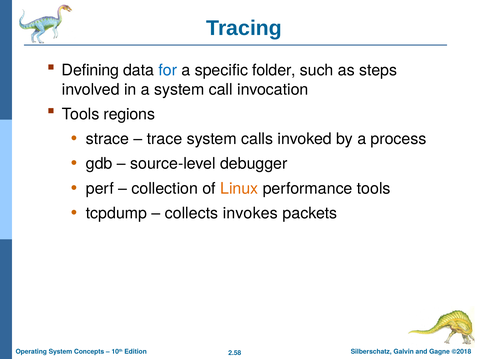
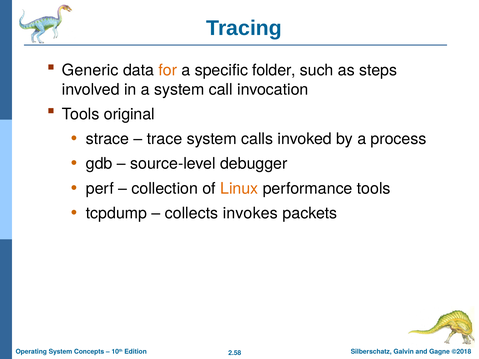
Defining: Defining -> Generic (90, 70)
for colour: blue -> orange (168, 70)
regions: regions -> original (129, 114)
